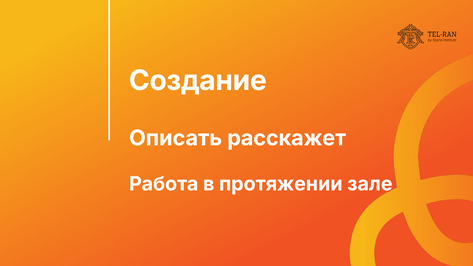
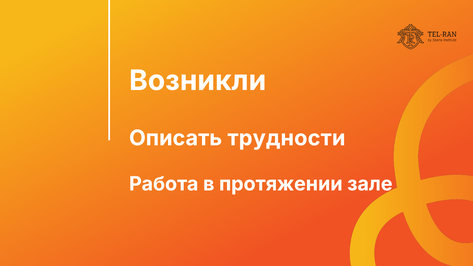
Создание: Создание -> Возникли (198, 81)
расскажет: расскажет -> трудности (286, 138)
